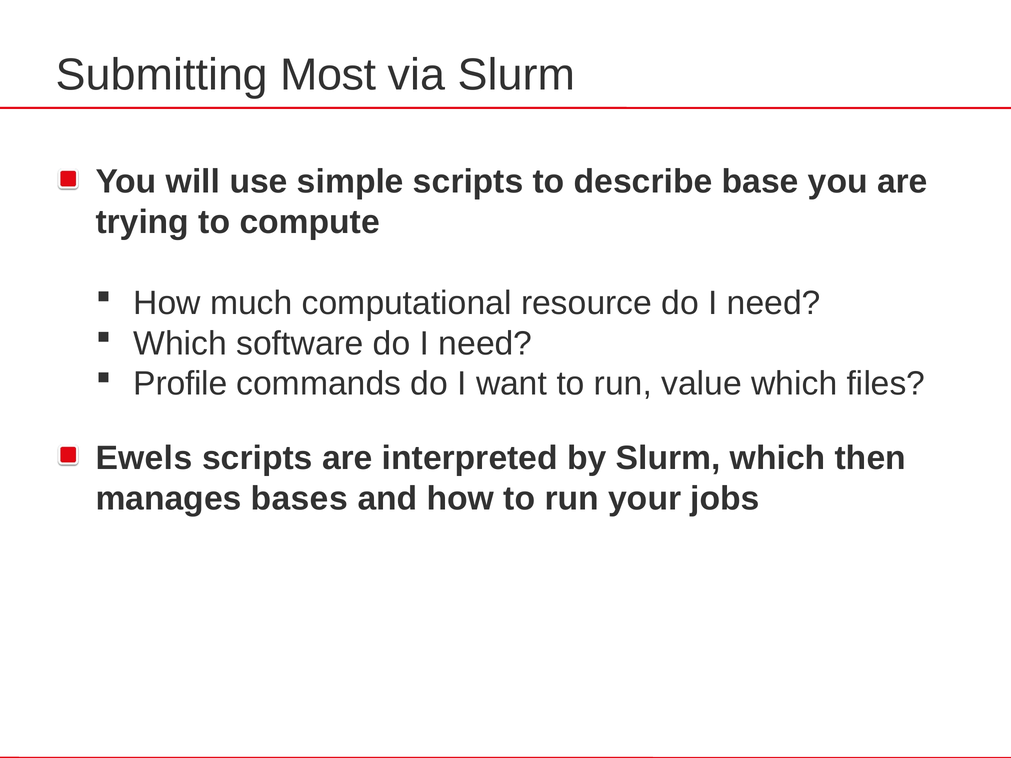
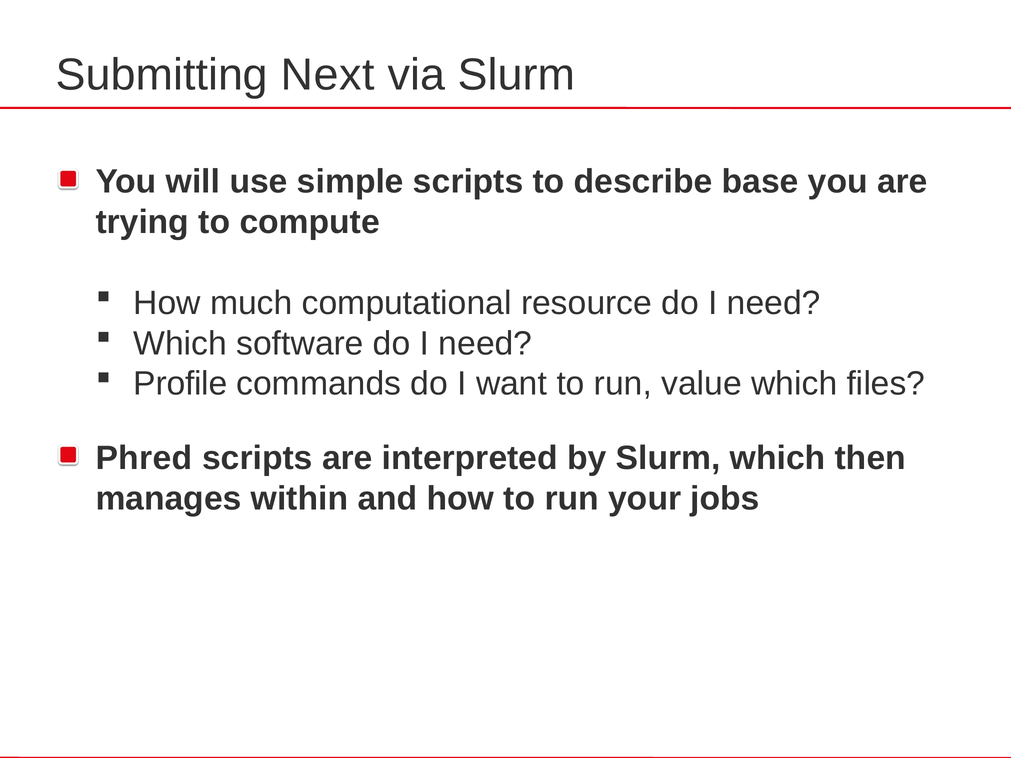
Most: Most -> Next (328, 75)
Ewels: Ewels -> Phred (144, 458)
bases: bases -> within (300, 499)
